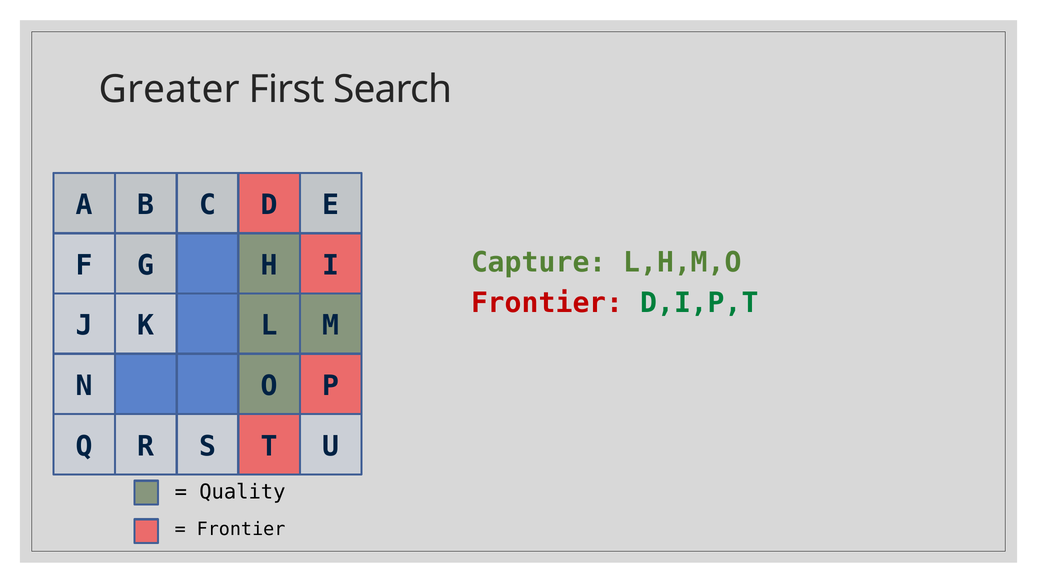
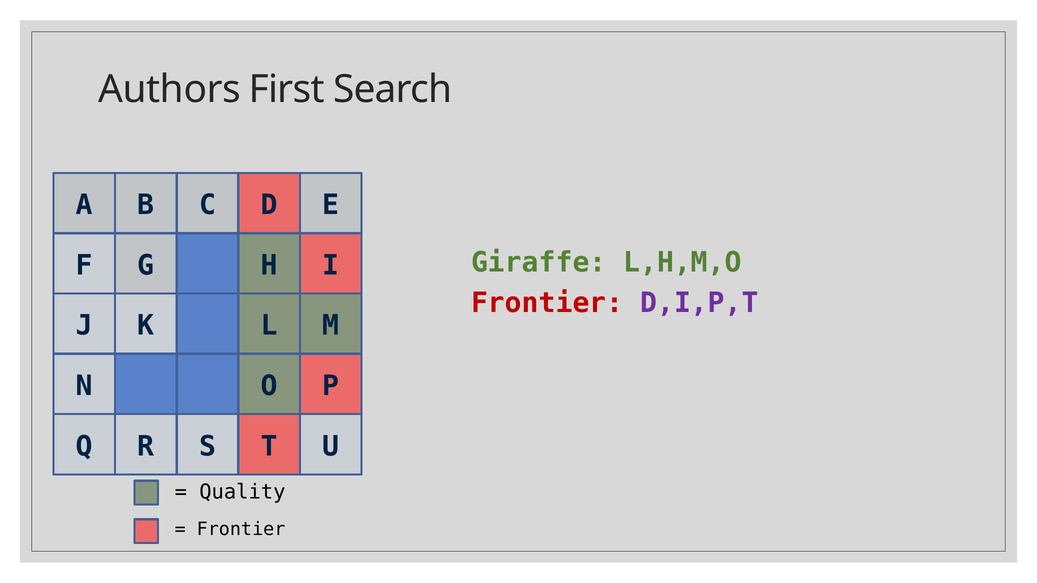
Greater: Greater -> Authors (170, 90)
Capture: Capture -> Giraffe (539, 263)
D,I,P,T colour: green -> purple (699, 303)
